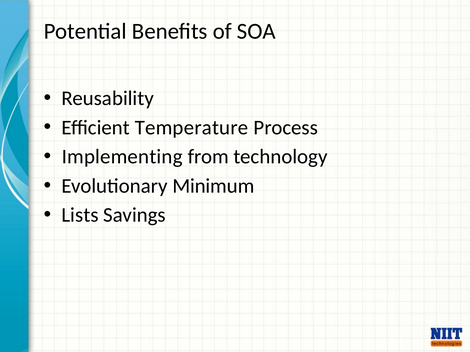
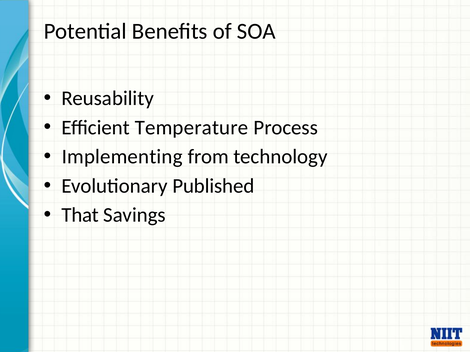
Minimum: Minimum -> Published (213, 186)
Lists: Lists -> That (80, 215)
